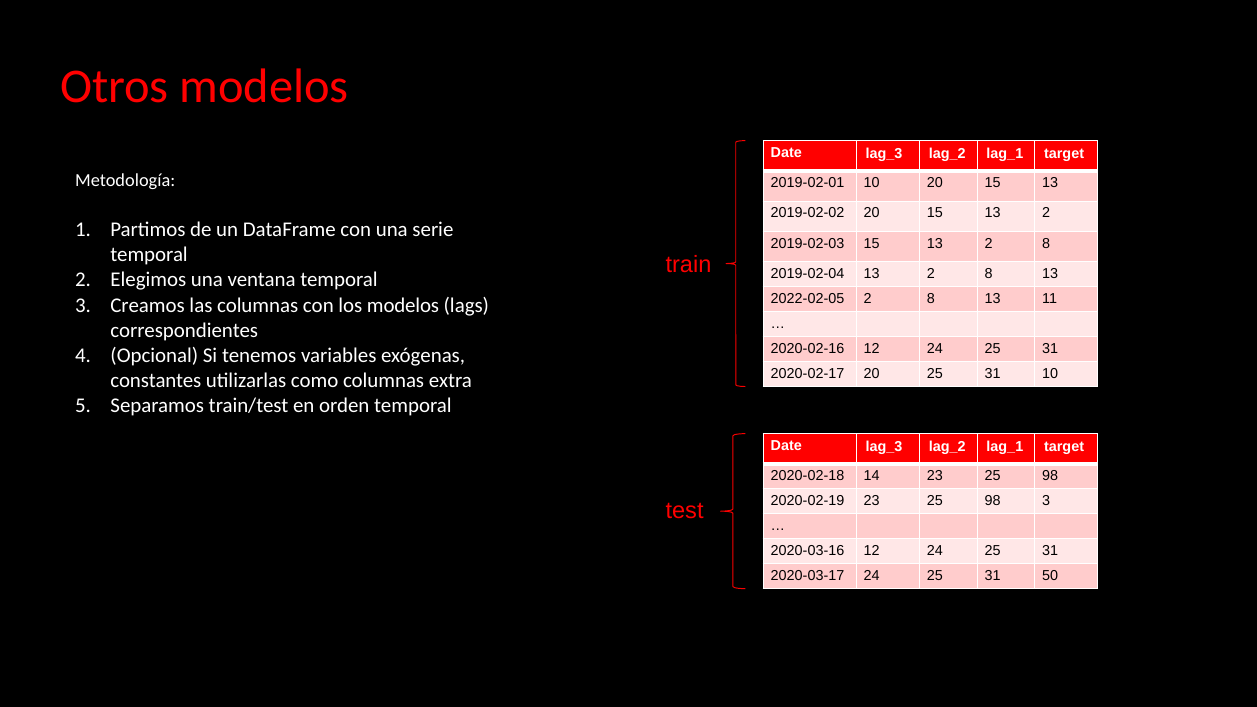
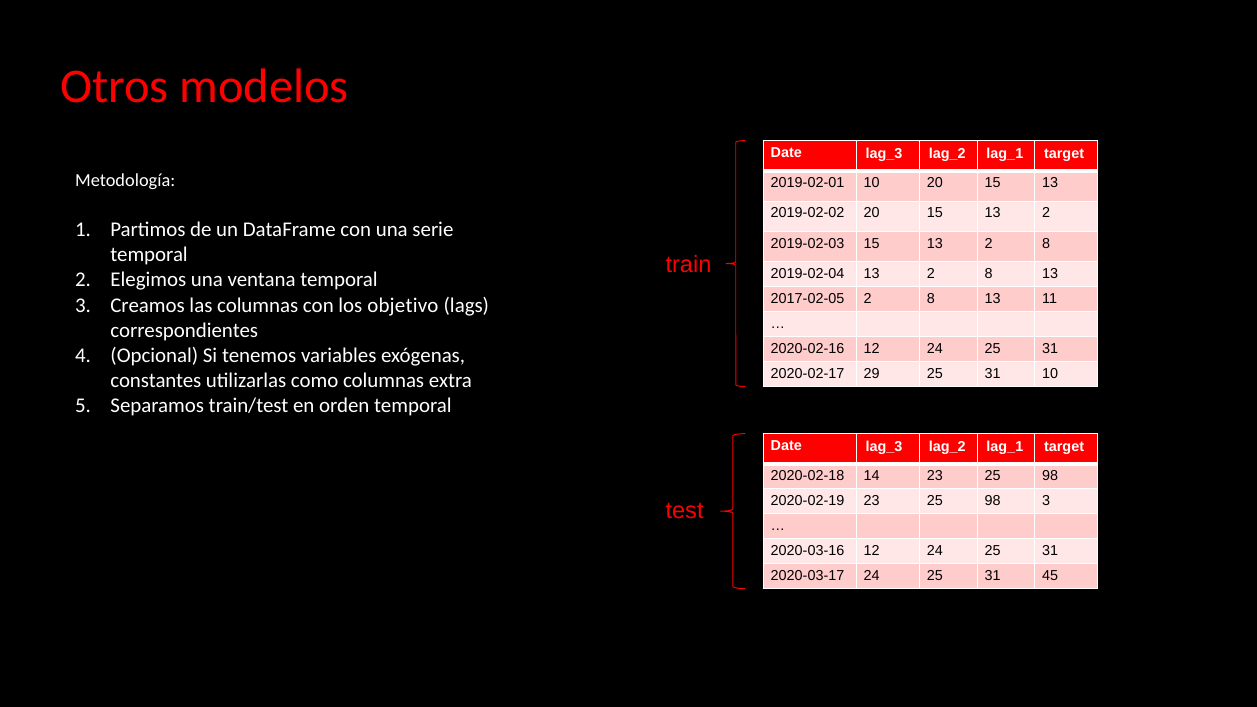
2022-02-05: 2022-02-05 -> 2017-02-05 (808, 299)
los modelos: modelos -> objetivo (403, 305)
2020-02-17 20: 20 -> 29 (872, 373)
50: 50 -> 45 (1050, 576)
